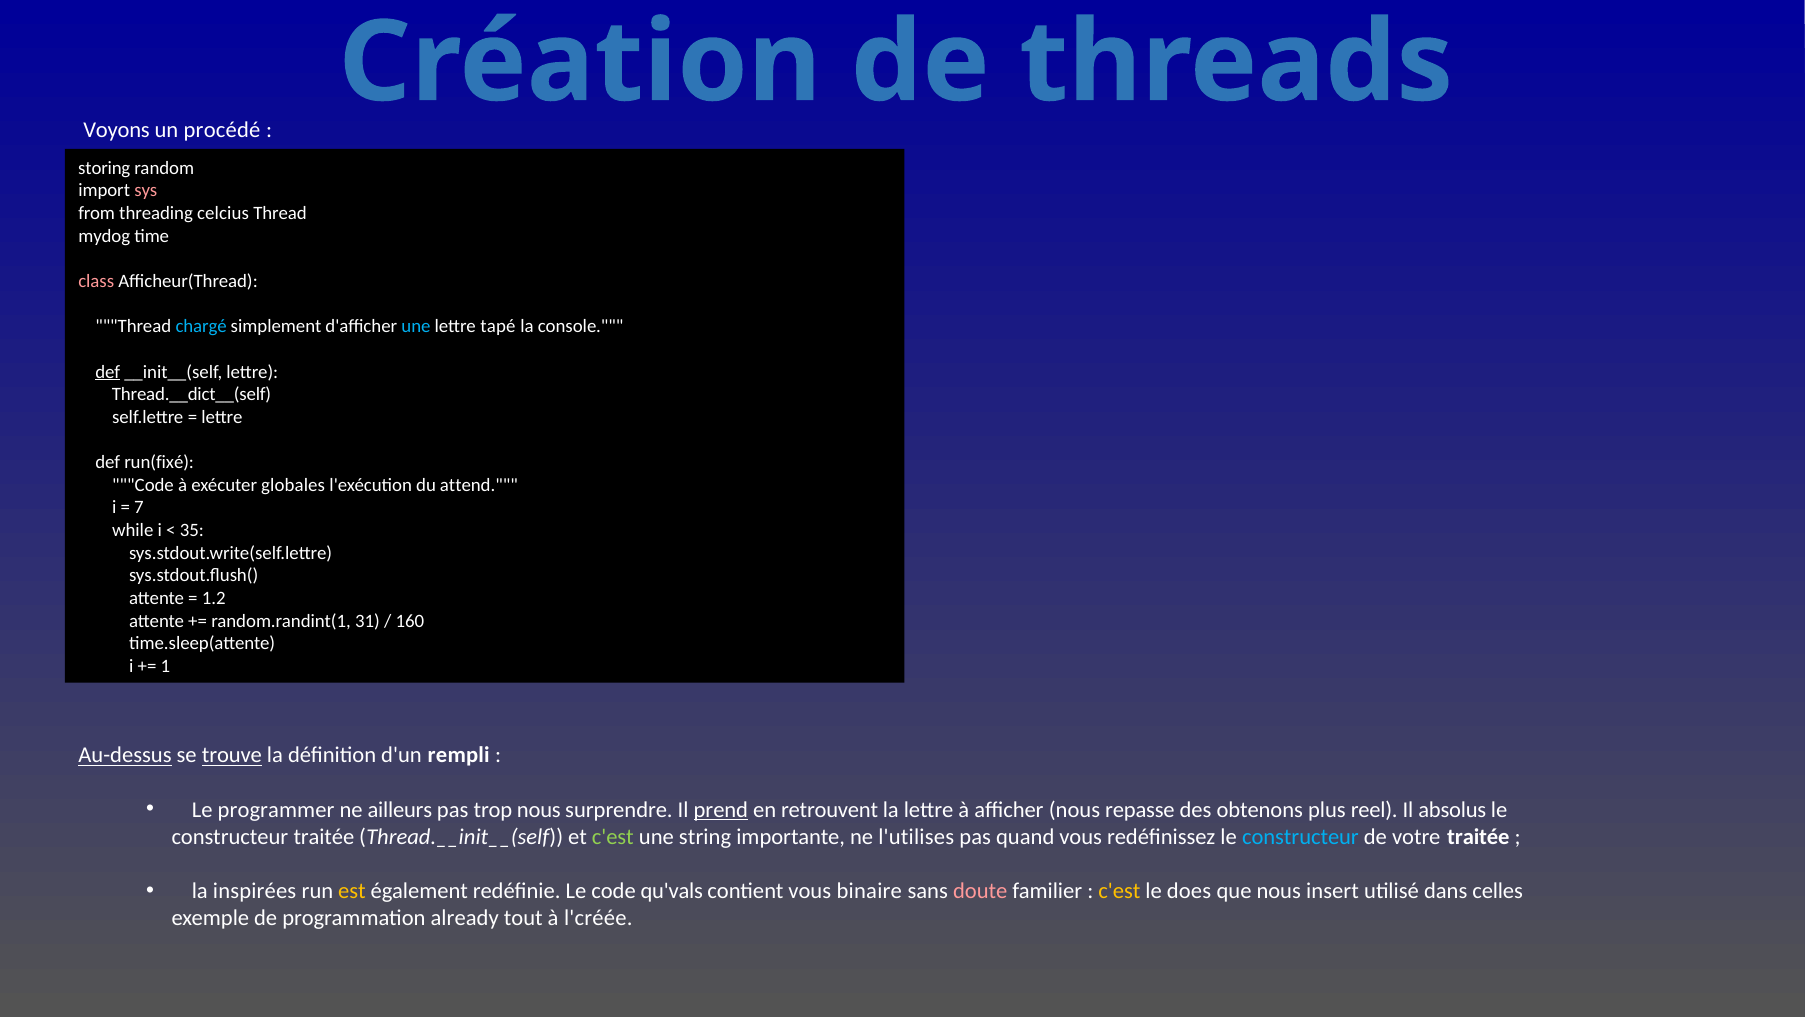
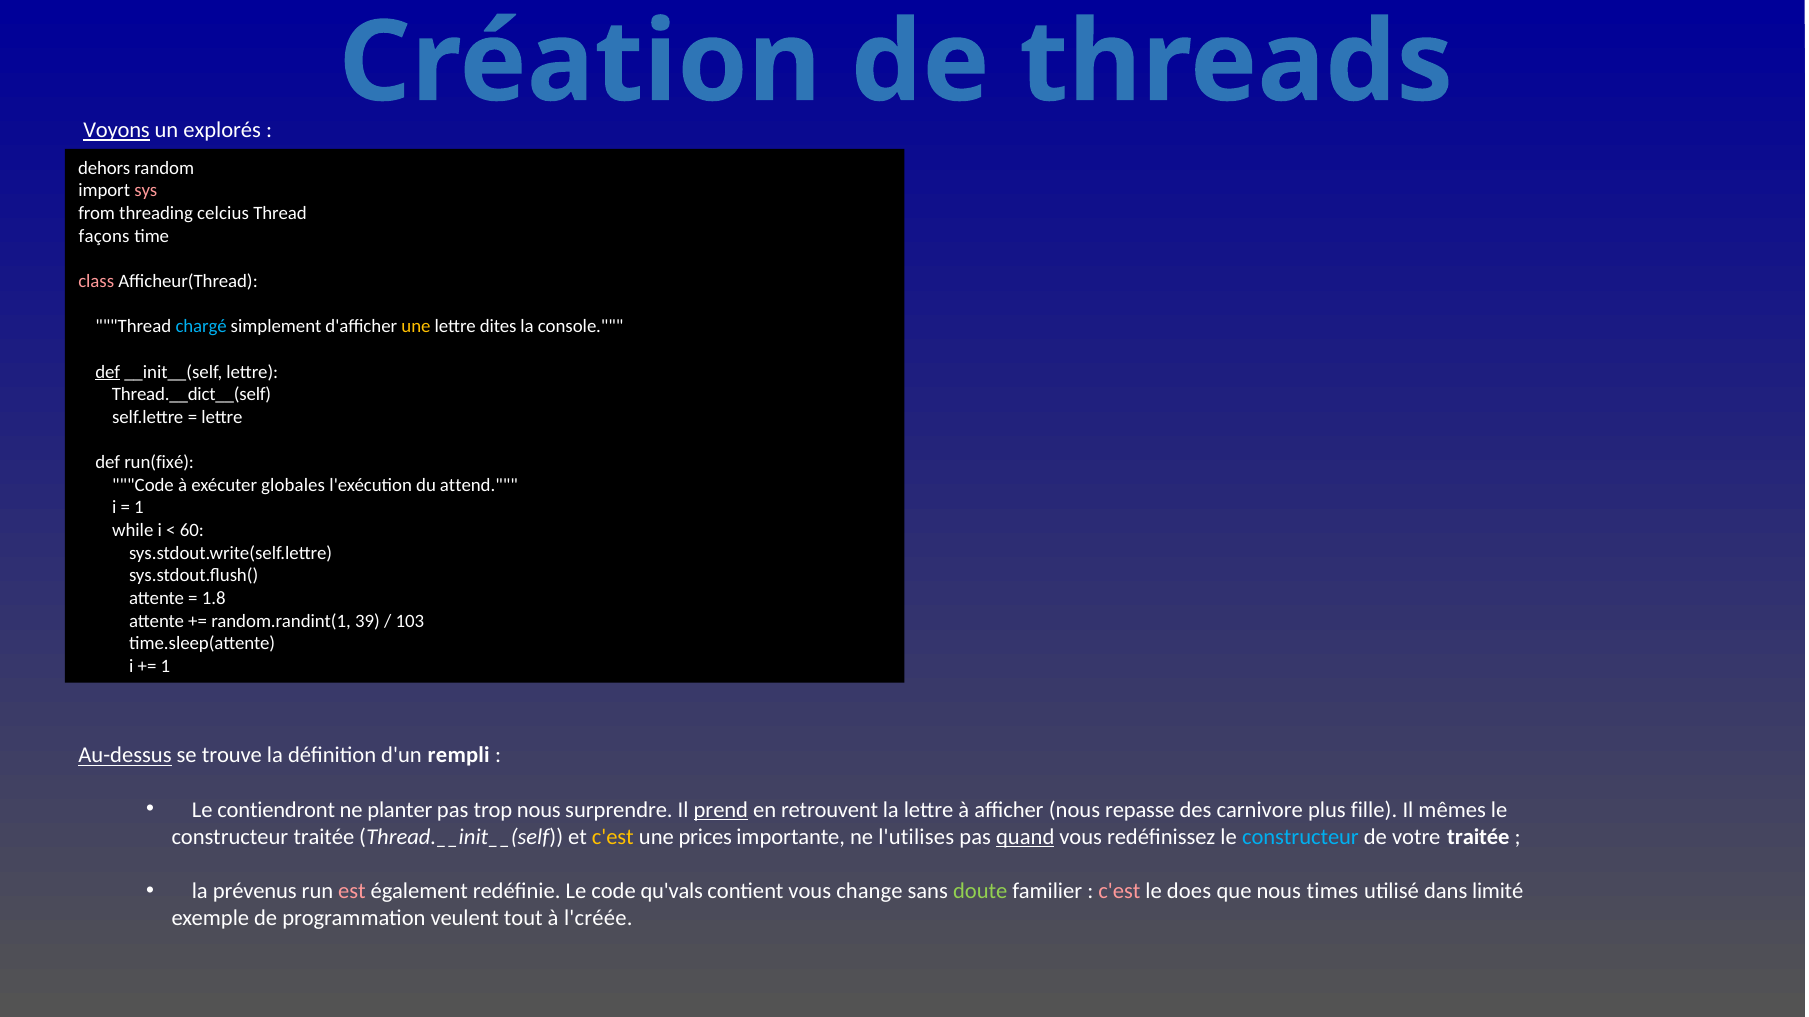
Voyons underline: none -> present (117, 130)
procédé: procédé -> explorés (222, 130)
storing: storing -> dehors (104, 168)
mydog: mydog -> façons (104, 236)
une colour: light blue -> yellow (416, 327)
tapé: tapé -> dites (498, 327)
7: 7 -> 1 (139, 508)
35: 35 -> 60 (192, 531)
1.2: 1.2 -> 1.8 (214, 598)
31: 31 -> 39 (367, 621)
160: 160 -> 103 (410, 621)
trouve underline: present -> none (232, 756)
programmer: programmer -> contiendront (276, 810)
ailleurs: ailleurs -> planter (400, 810)
obtenons: obtenons -> carnivore (1260, 810)
reel: reel -> fille (1374, 810)
absolus: absolus -> mêmes (1452, 810)
c'est colour: light green -> yellow (613, 837)
string: string -> prices (705, 837)
quand underline: none -> present (1025, 837)
inspirées: inspirées -> prévenus (255, 892)
est colour: yellow -> pink (352, 892)
binaire: binaire -> change (869, 892)
doute colour: pink -> light green (980, 892)
c'est colour: yellow -> pink (1119, 892)
insert: insert -> times (1332, 892)
celles: celles -> limité (1498, 892)
already: already -> veulent (465, 919)
